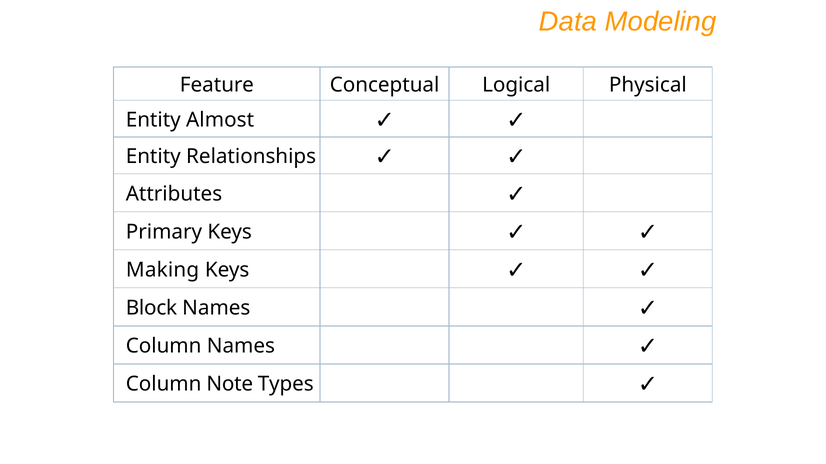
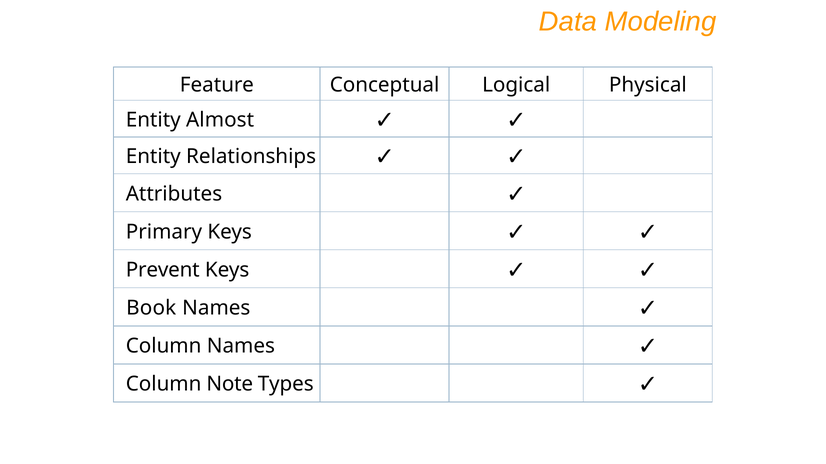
Making: Making -> Prevent (163, 270)
Block: Block -> Book (151, 308)
